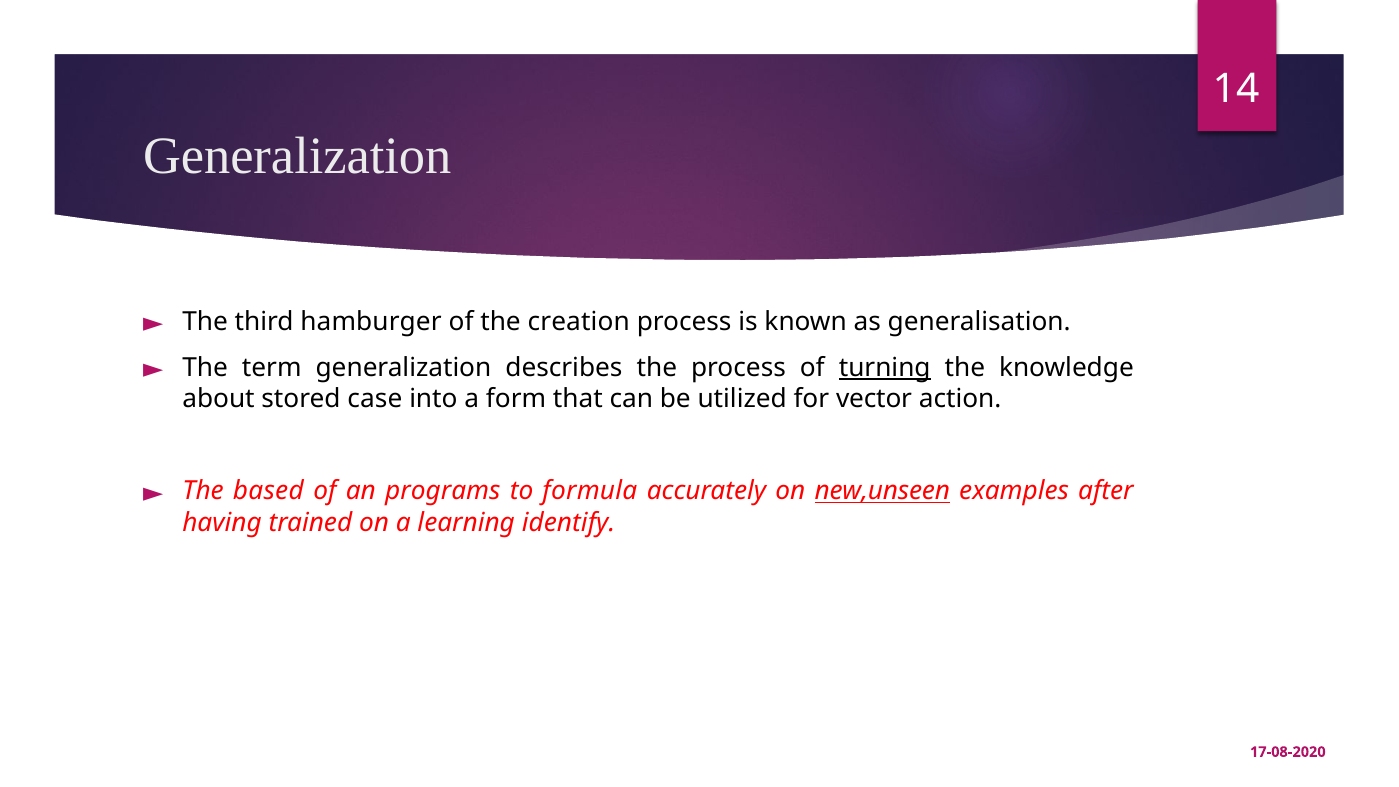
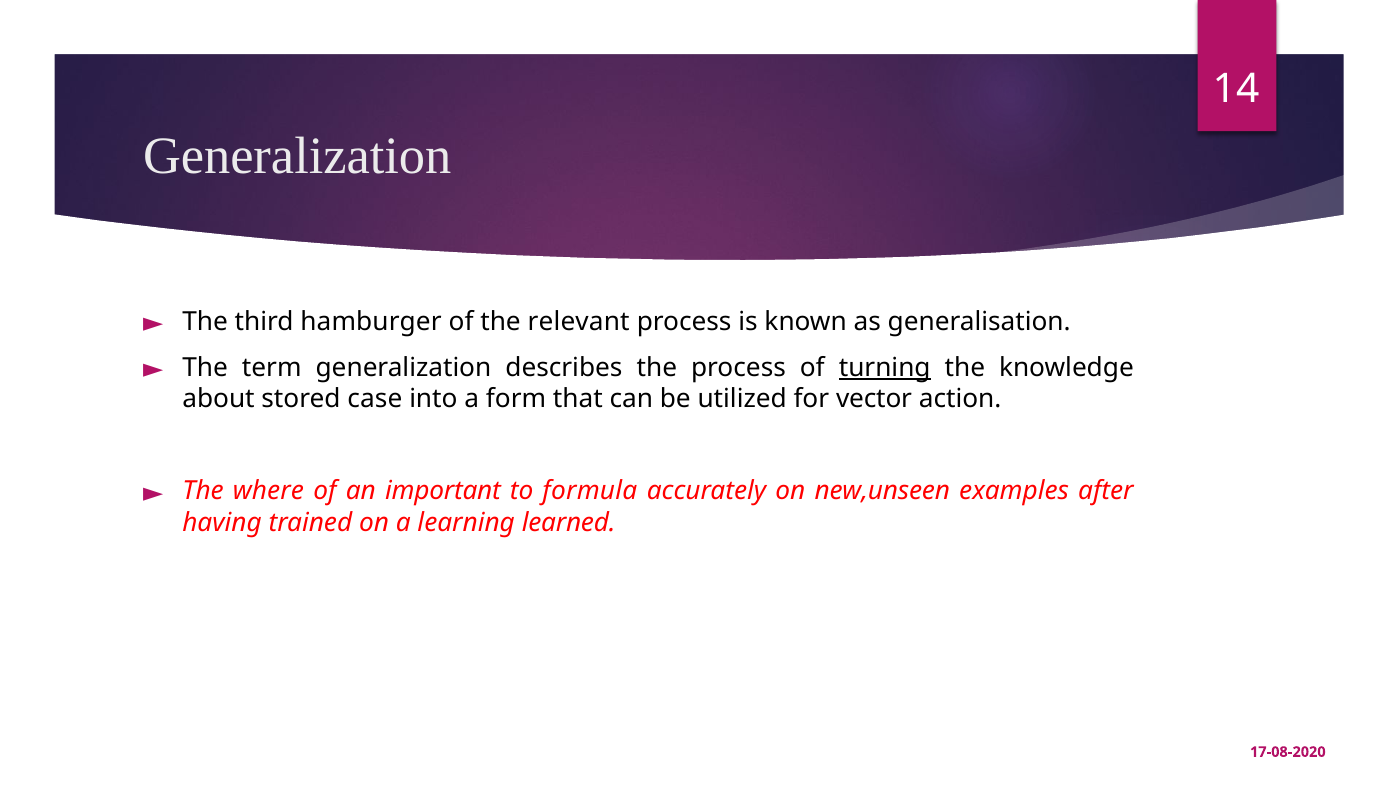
creation: creation -> relevant (579, 322)
based: based -> where (268, 491)
programs: programs -> important (443, 491)
new,unseen underline: present -> none (882, 491)
identify: identify -> learned (569, 523)
